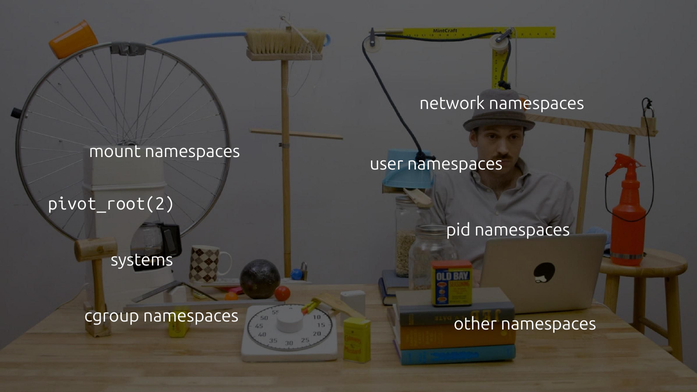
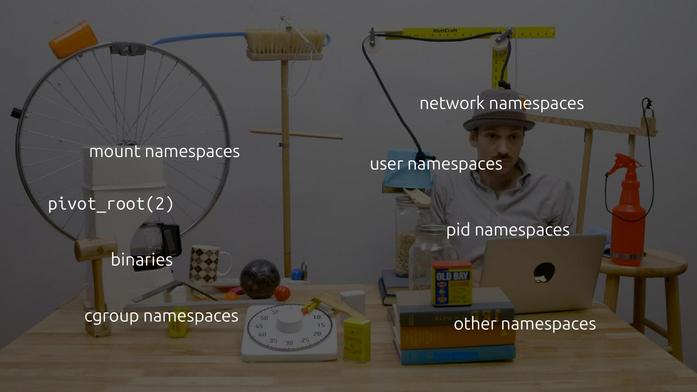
systems: systems -> binaries (142, 260)
